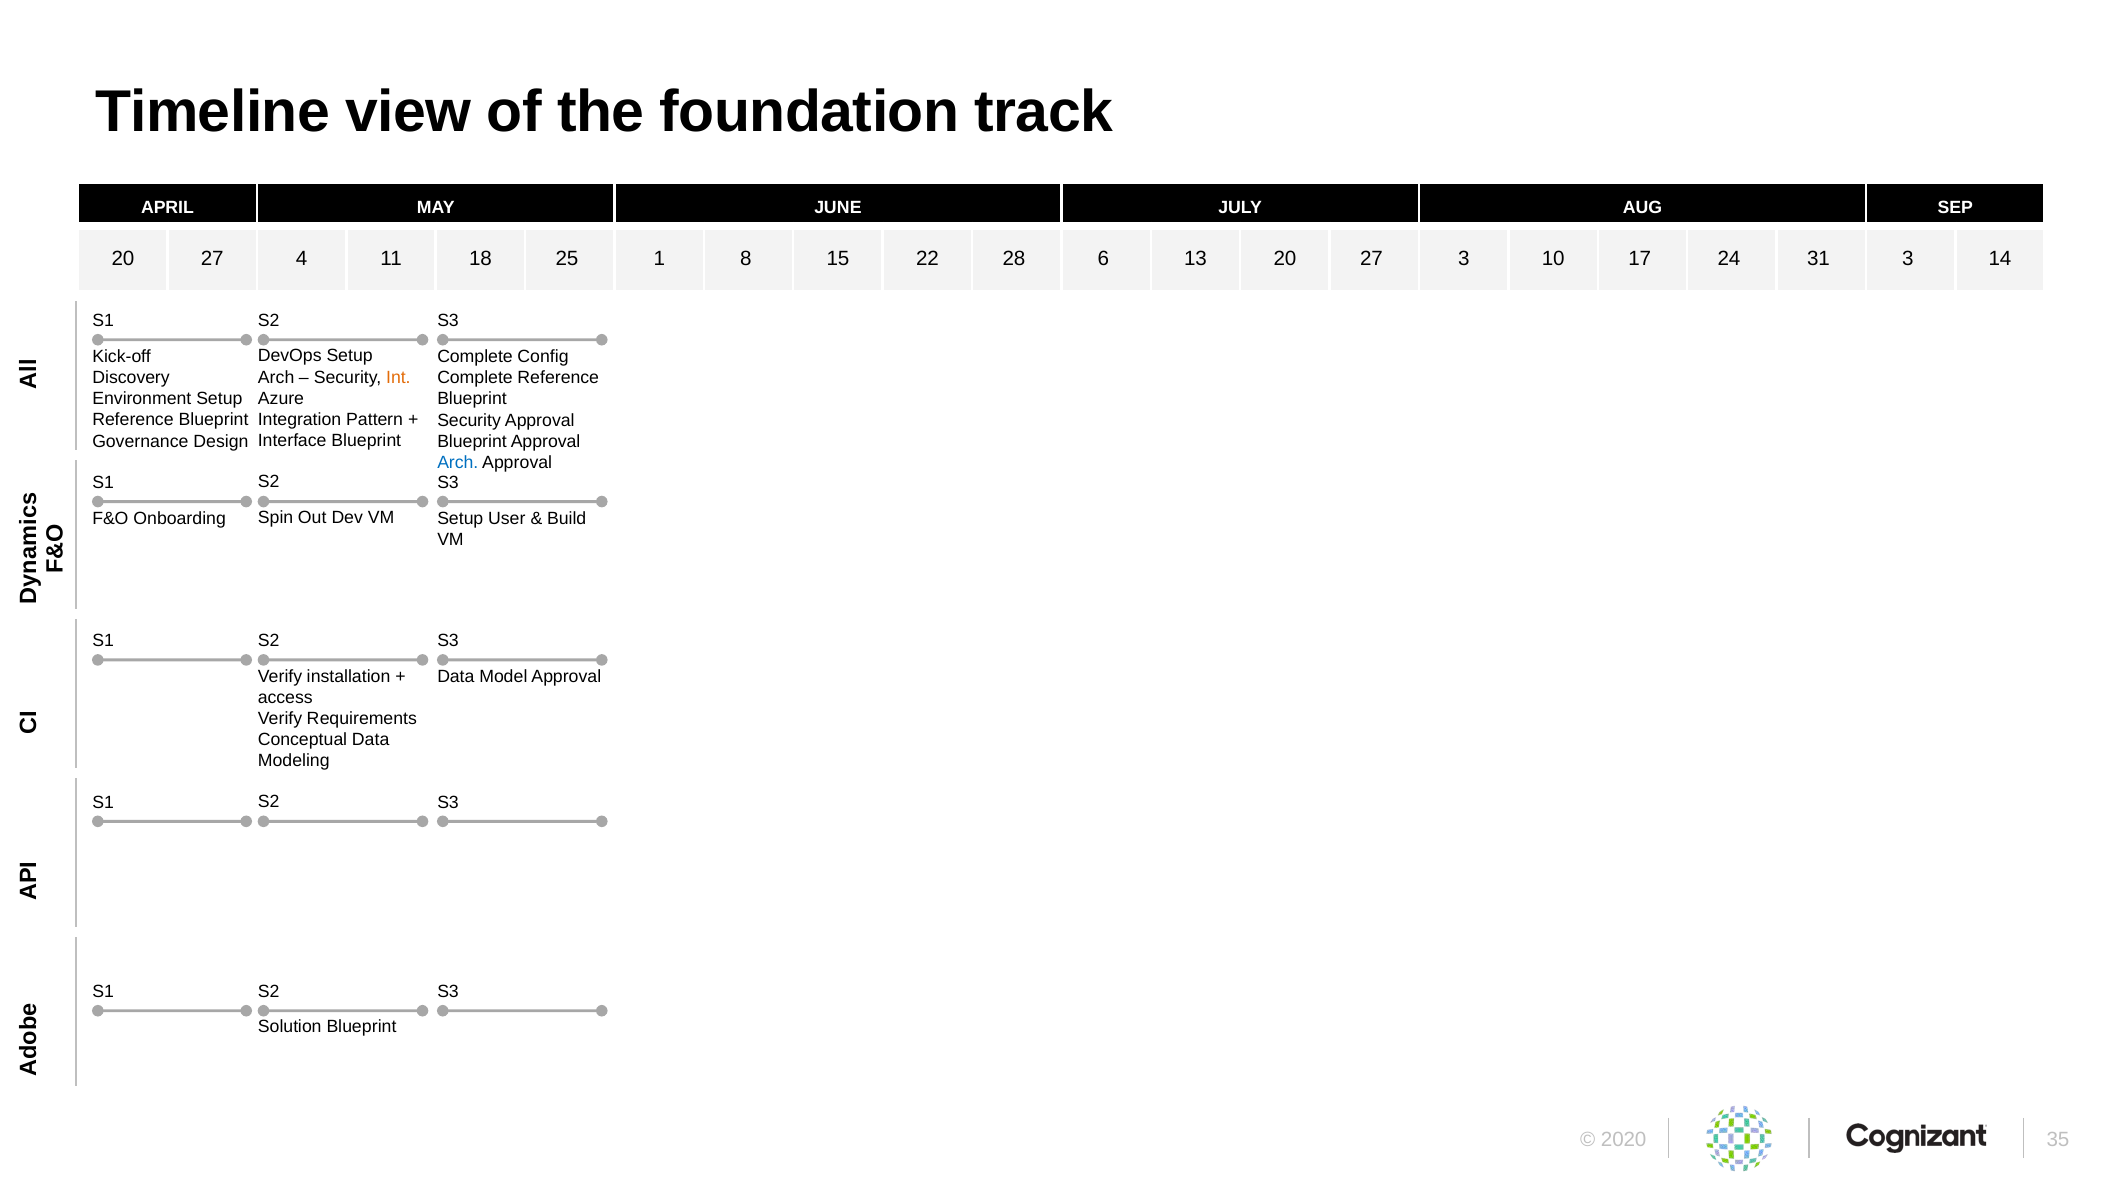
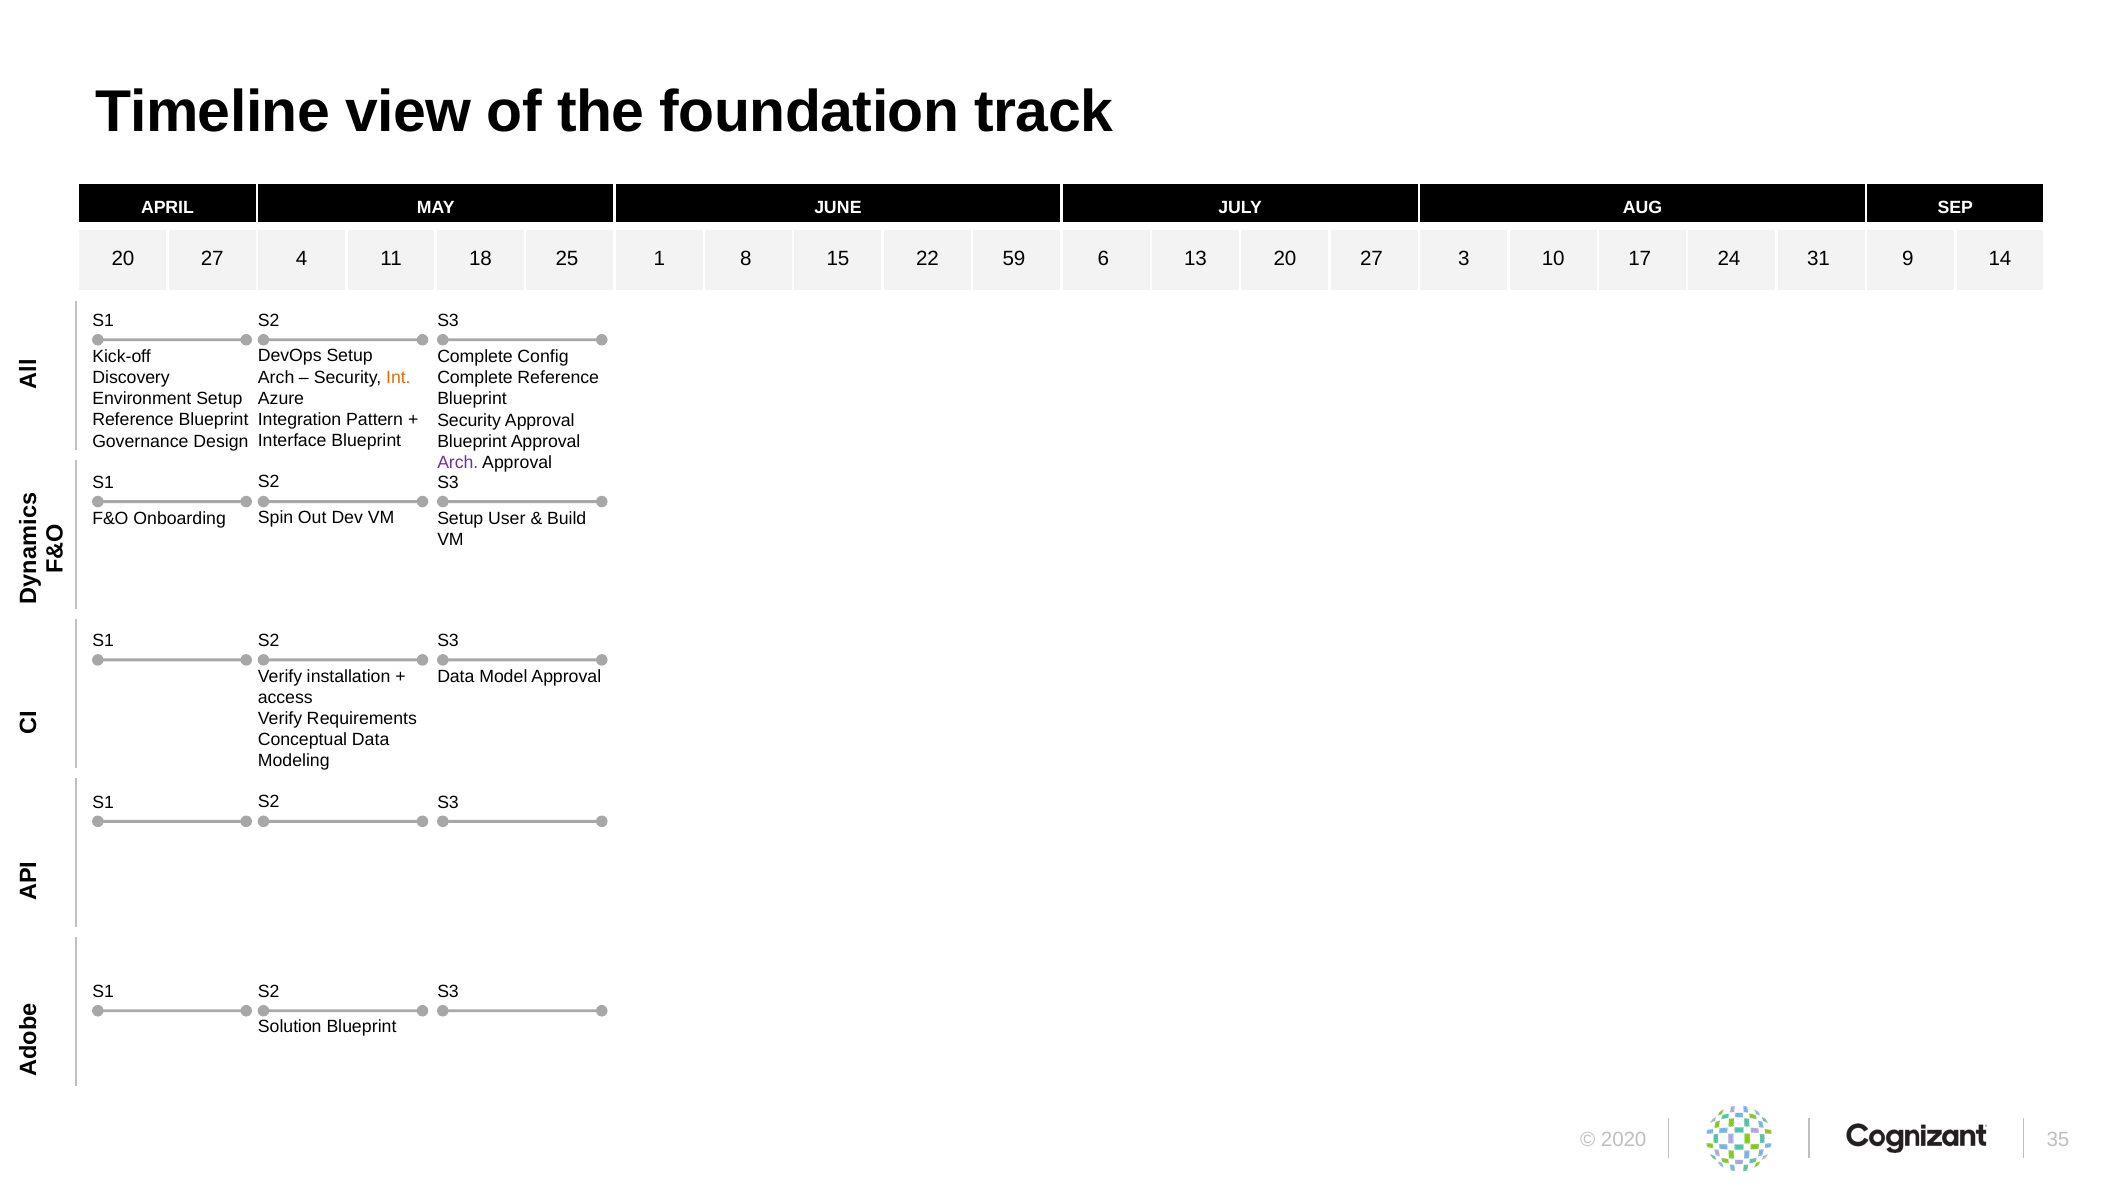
28: 28 -> 59 (1014, 259)
31 3: 3 -> 9 (1908, 259)
Arch colour: blue -> purple (458, 463)
